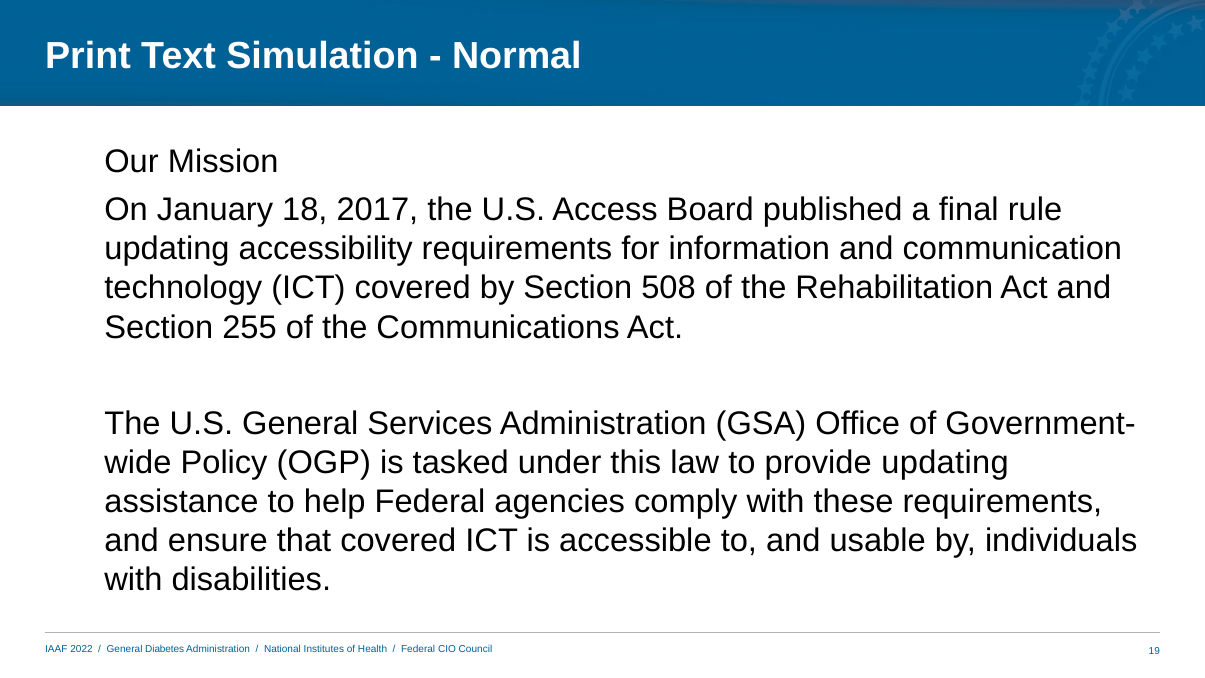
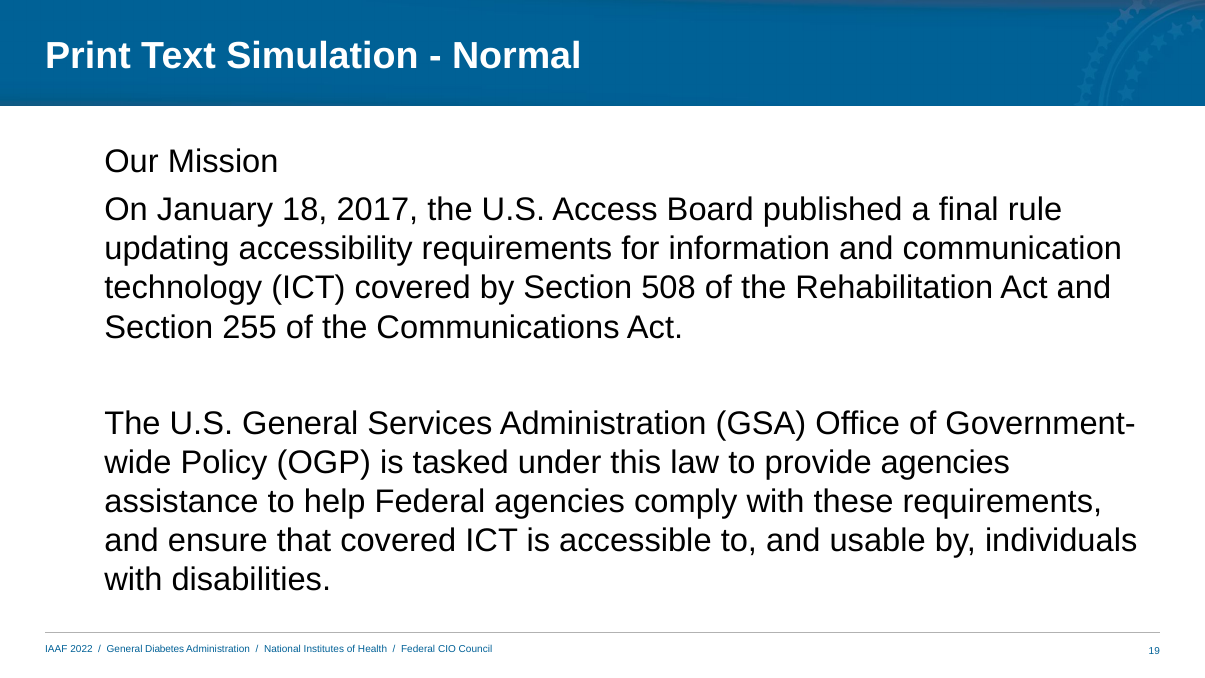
provide updating: updating -> agencies (945, 462)
